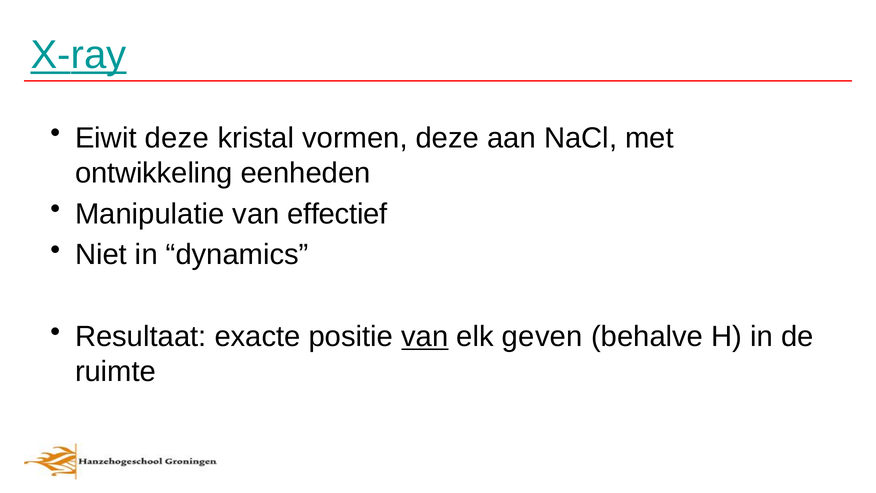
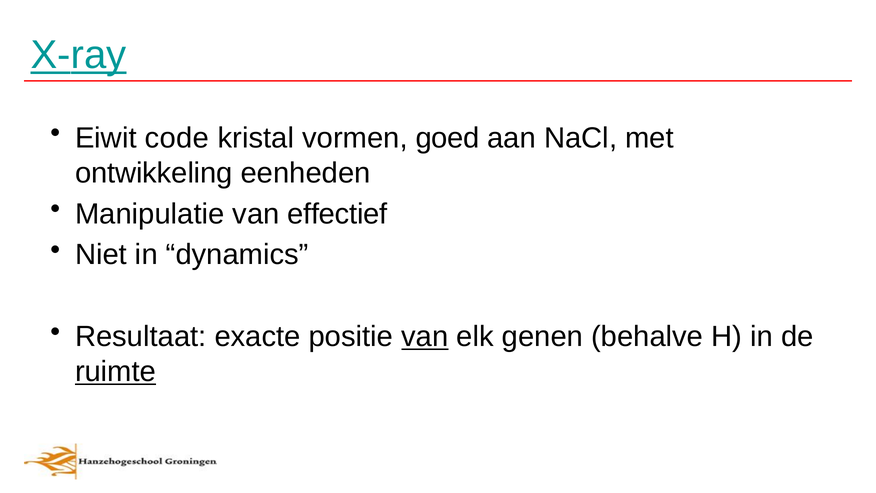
Eiwit deze: deze -> code (177, 138)
vormen deze: deze -> goed (448, 138)
geven: geven -> genen (542, 336)
ruimte underline: none -> present (116, 371)
